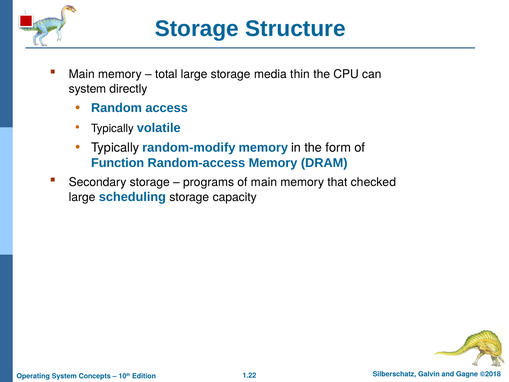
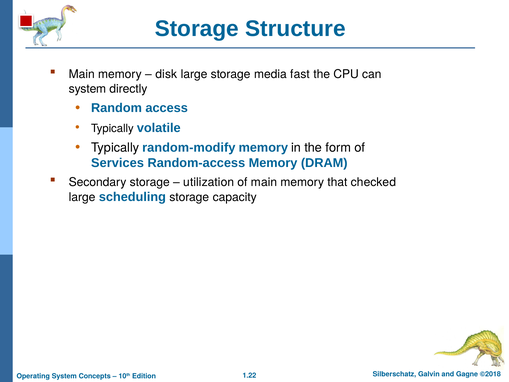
total: total -> disk (166, 74)
thin: thin -> fast (300, 74)
Function: Function -> Services (118, 163)
programs: programs -> utilization (209, 182)
